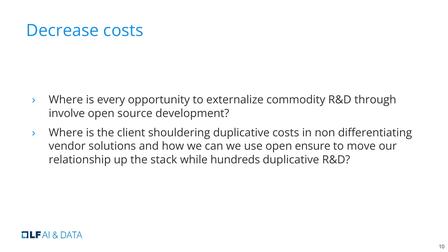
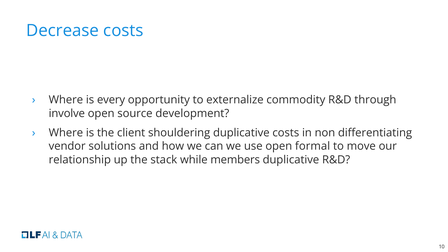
ensure: ensure -> formal (313, 146)
hundreds: hundreds -> members (235, 160)
